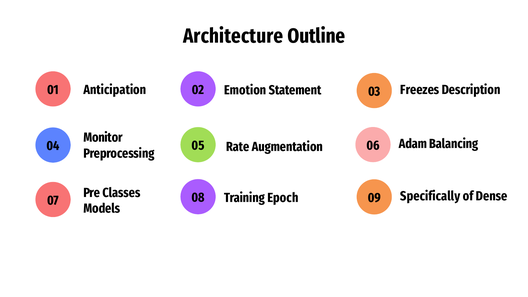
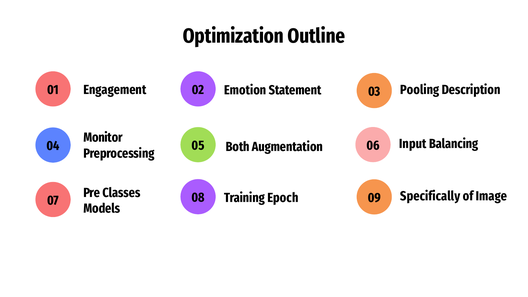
Architecture: Architecture -> Optimization (233, 36)
Anticipation: Anticipation -> Engagement (115, 90)
Freezes: Freezes -> Pooling (420, 90)
Adam: Adam -> Input (413, 144)
Rate: Rate -> Both (238, 147)
Dense: Dense -> Image (491, 196)
